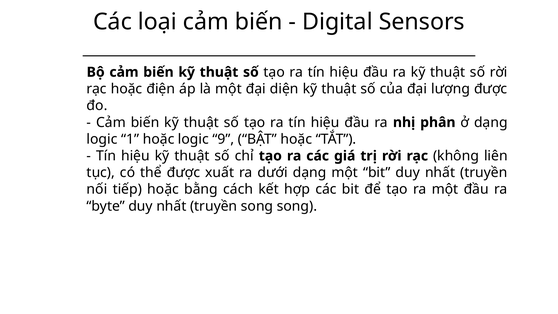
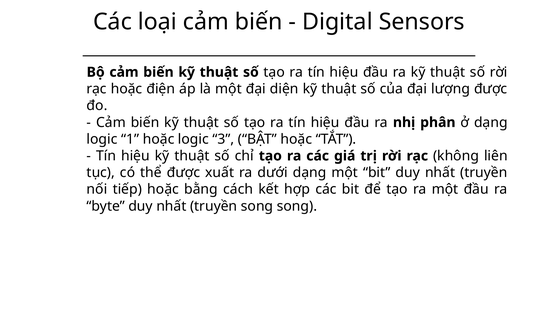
9: 9 -> 3 (223, 139)
